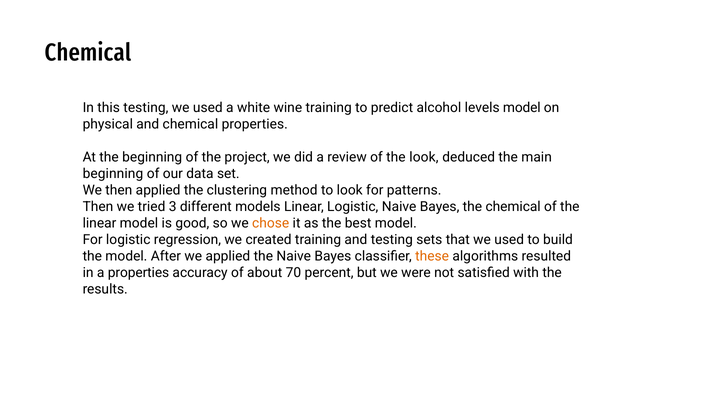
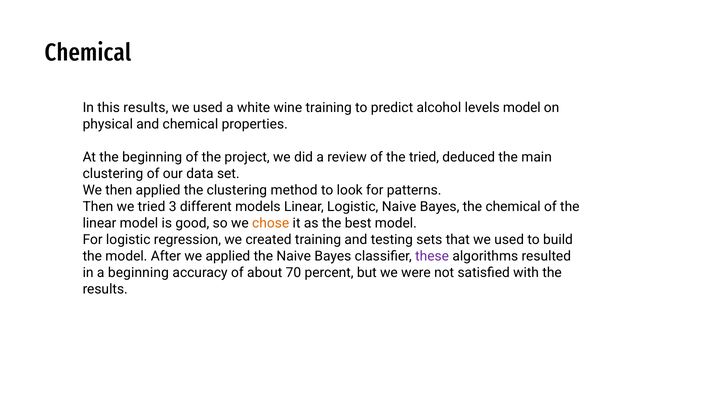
this testing: testing -> results (146, 107)
the look: look -> tried (424, 157)
beginning: beginning -> clustering (113, 173)
these colour: orange -> purple (432, 256)
a properties: properties -> beginning (138, 272)
